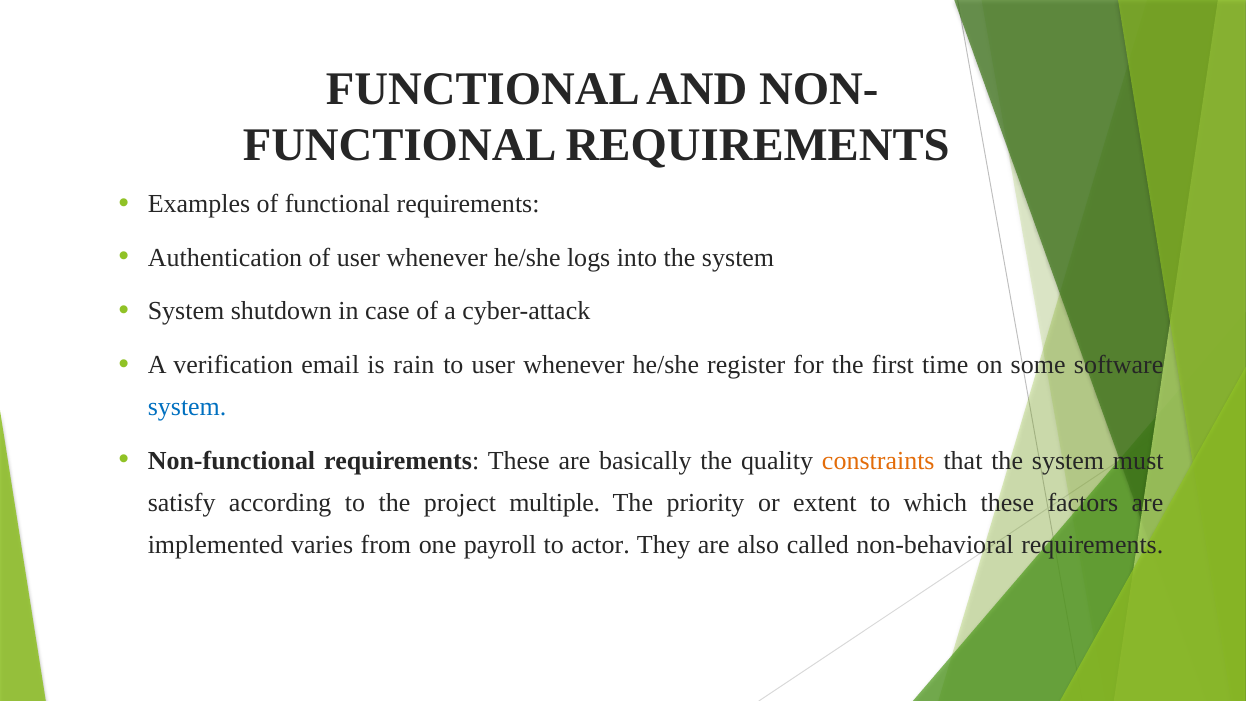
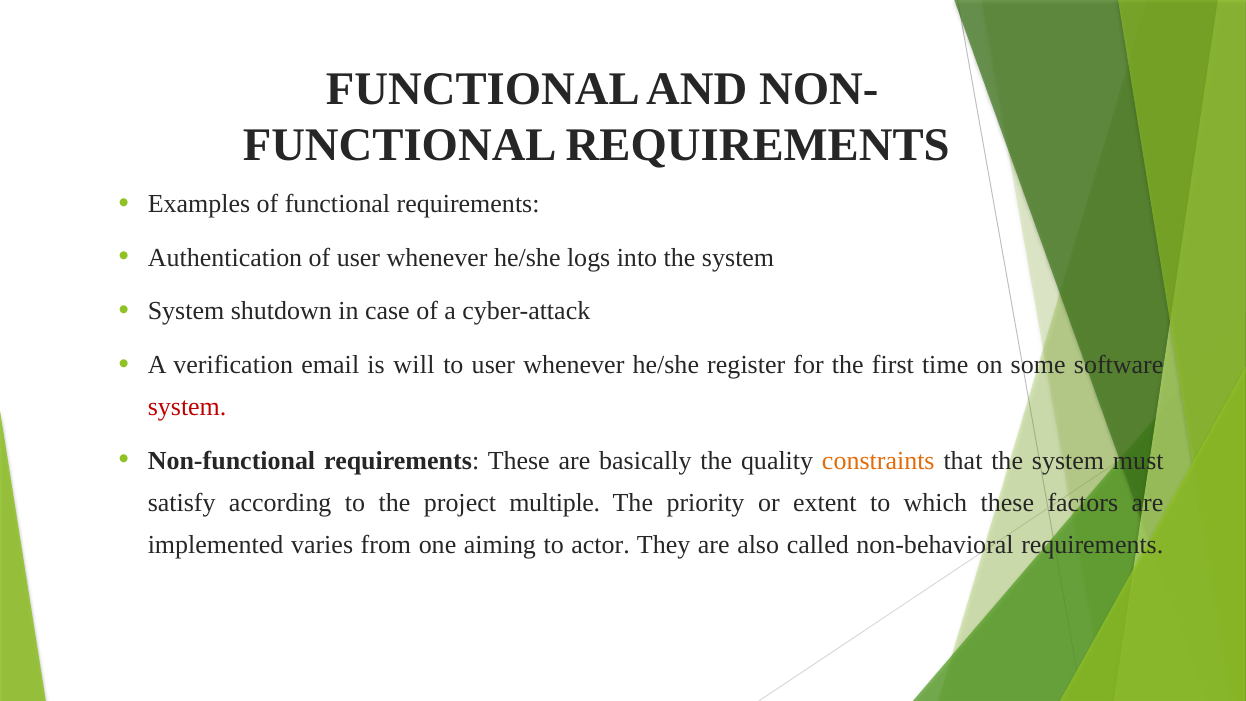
rain: rain -> will (414, 365)
system colour: blue -> red (187, 407)
payroll: payroll -> aiming (500, 545)
